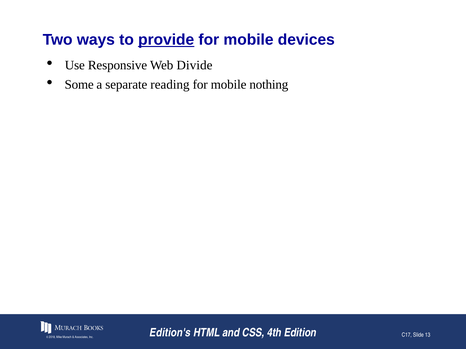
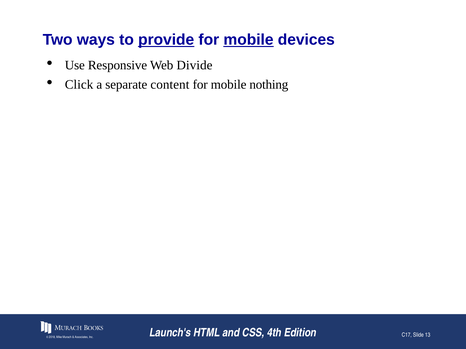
mobile underline: none -> present (248, 40)
Some: Some -> Click (79, 85)
reading: reading -> content (170, 85)
Edition's: Edition's -> Launch's (170, 333)
